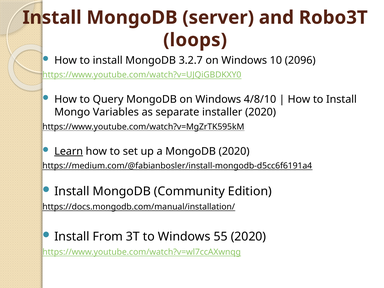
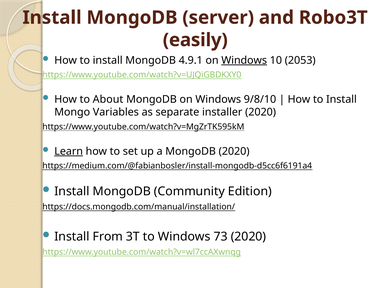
loops: loops -> easily (195, 40)
3.2.7: 3.2.7 -> 4.9.1 (191, 60)
Windows underline: none -> present (244, 60)
2096: 2096 -> 2053 (300, 60)
Query: Query -> About (108, 99)
4/8/10: 4/8/10 -> 9/8/10 (260, 99)
55: 55 -> 73 (221, 237)
